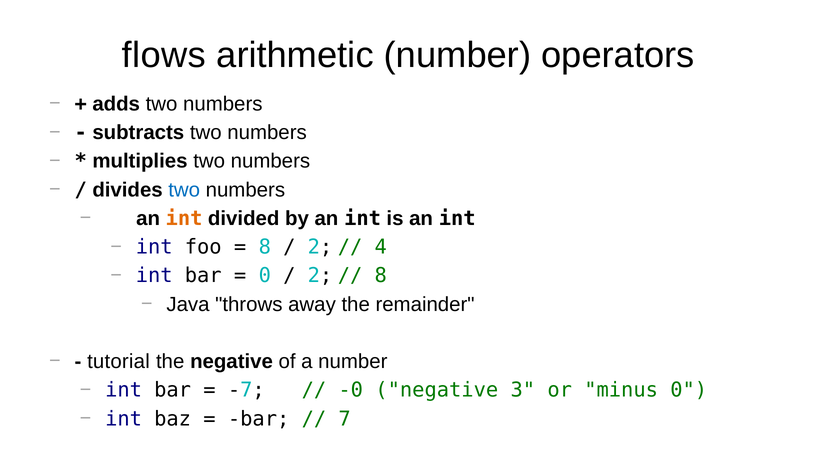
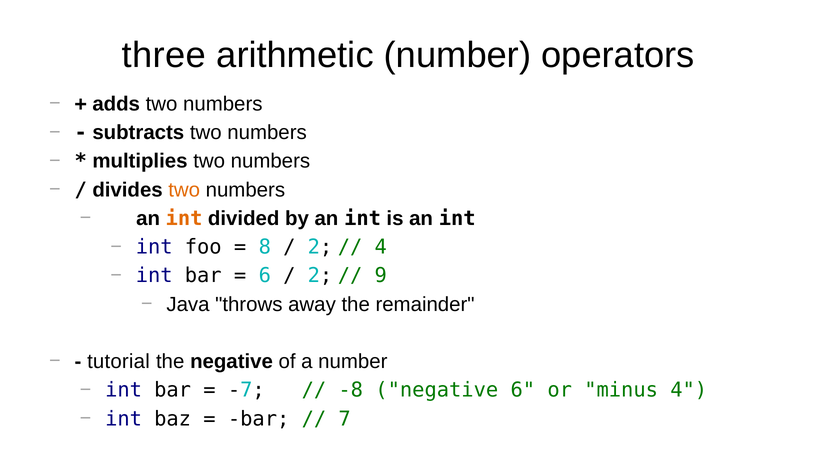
flows: flows -> three (164, 55)
two colour: blue -> orange (184, 190)
0: 0 -> 6 (265, 275)
8: 8 -> 9 (381, 275)
-0: -0 -> -8 (351, 390)
negative 3: 3 -> 6 (523, 390)
minus 0: 0 -> 4 (689, 390)
